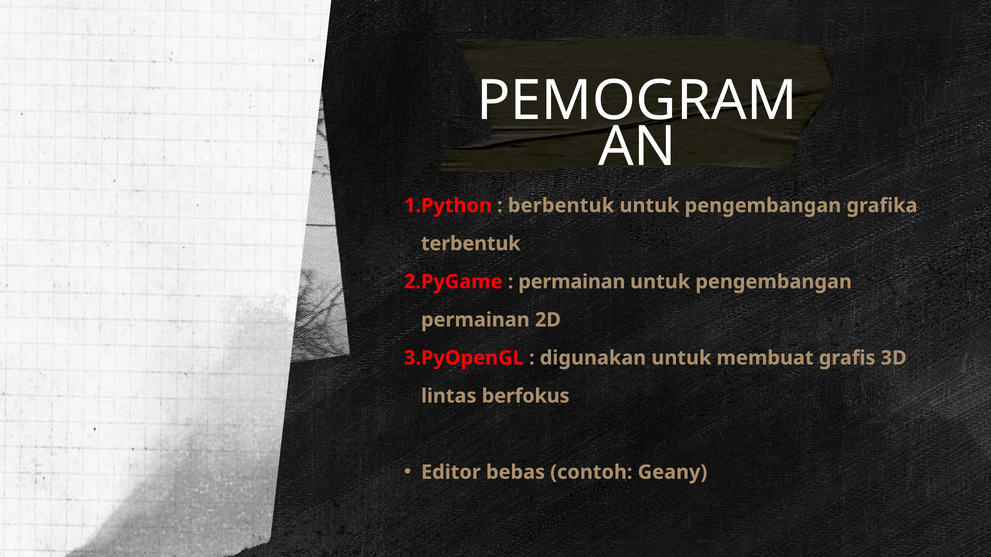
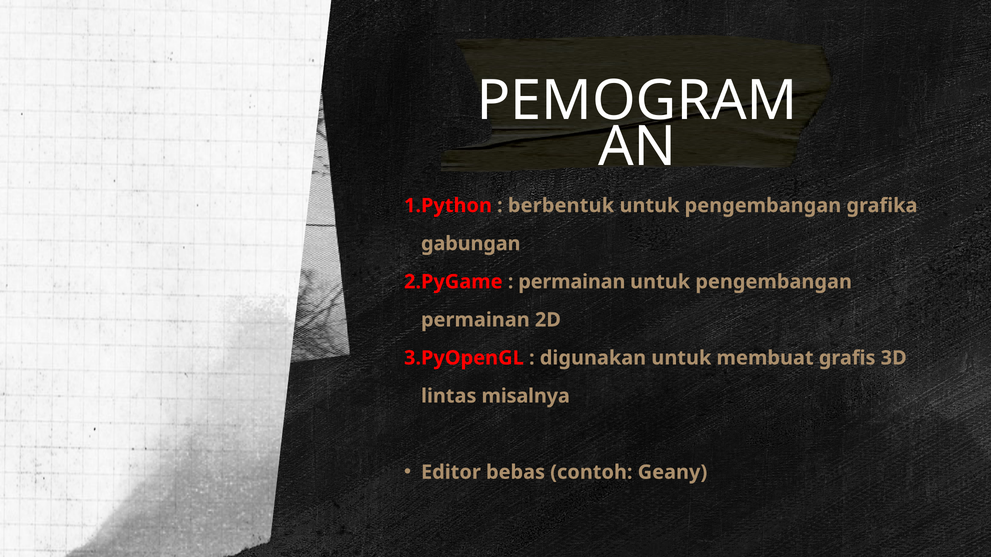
terbentuk: terbentuk -> gabungan (471, 244)
berfokus: berfokus -> misalnya (526, 396)
